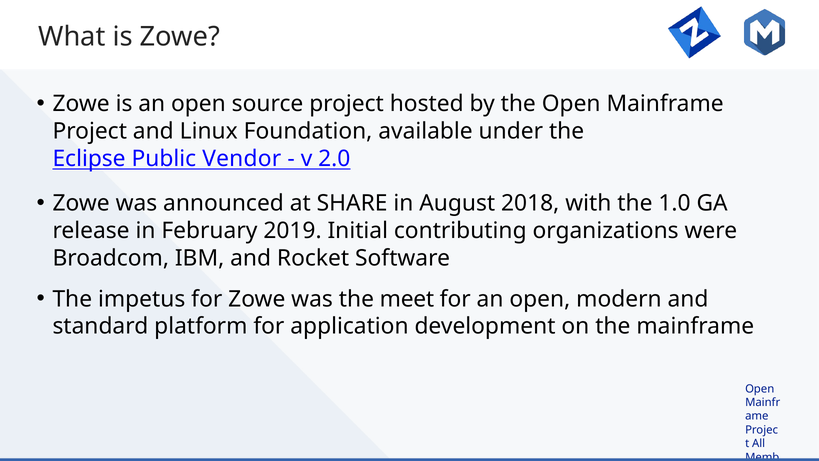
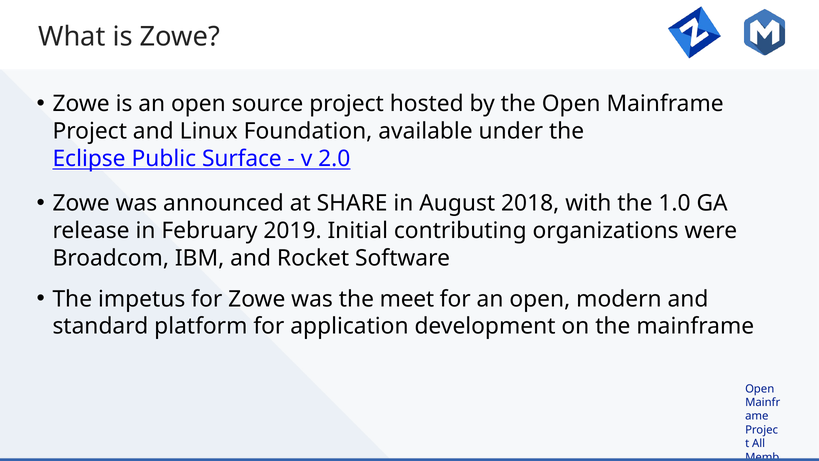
Vendor: Vendor -> Surface (242, 158)
